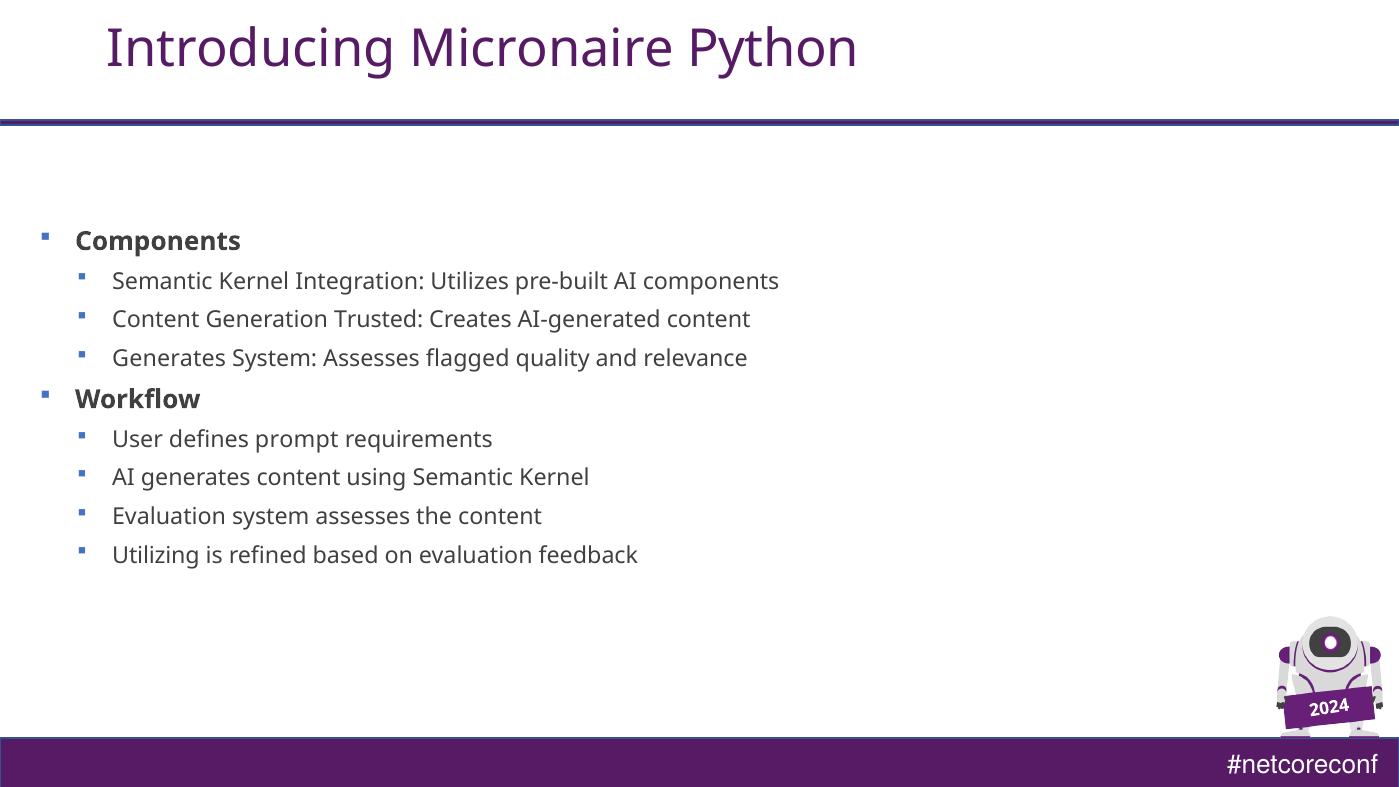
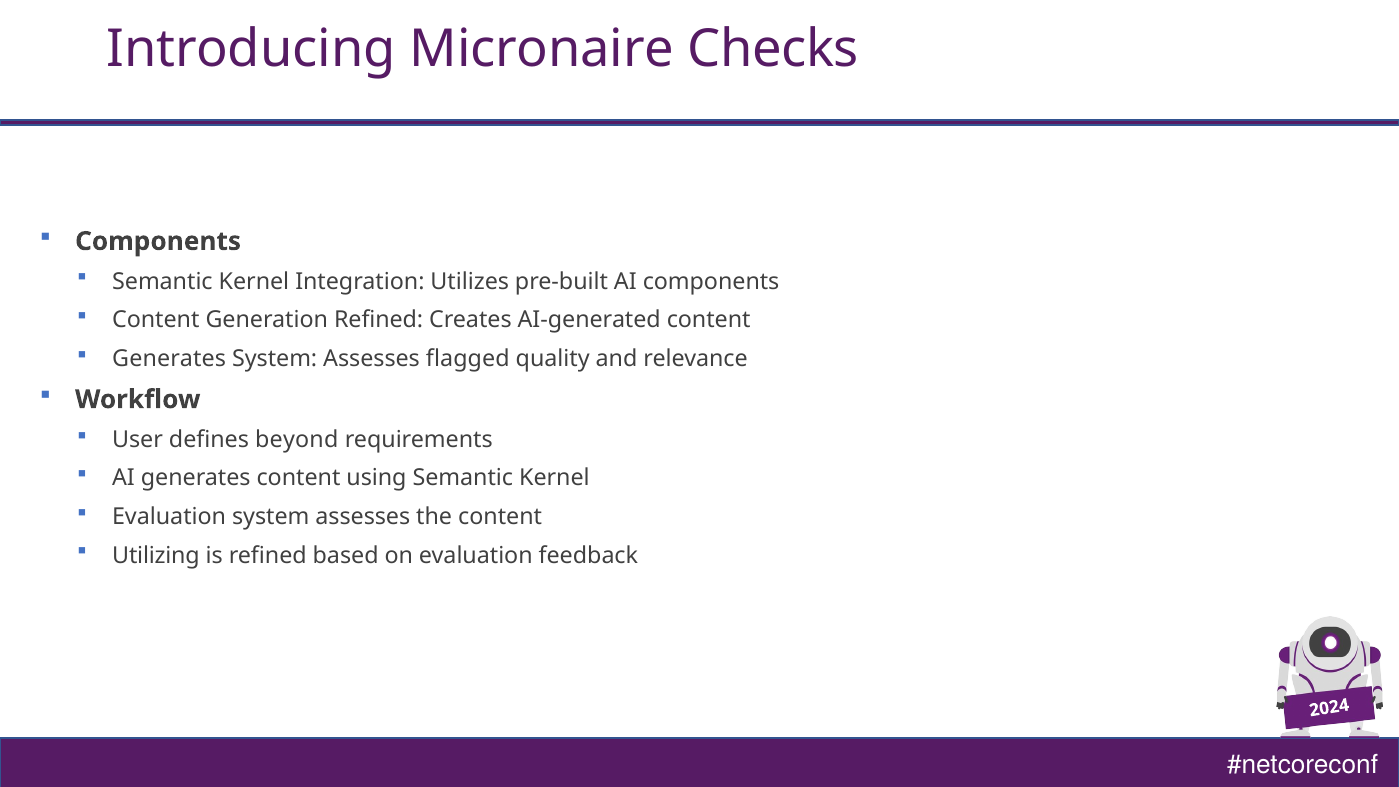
Python: Python -> Checks (773, 50)
Generation Trusted: Trusted -> Refined (379, 320)
prompt: prompt -> beyond (297, 440)
